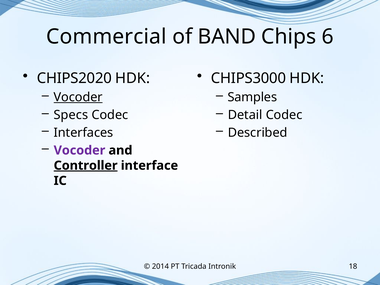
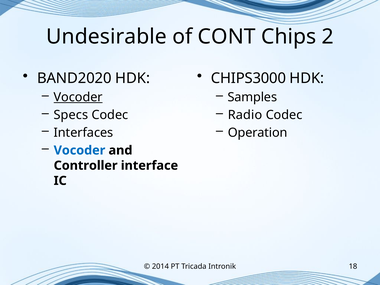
Commercial: Commercial -> Undesirable (106, 37)
BAND: BAND -> CONT (227, 37)
6: 6 -> 2 (328, 37)
CHIPS2020: CHIPS2020 -> BAND2020 (74, 78)
Detail: Detail -> Radio (245, 115)
Described: Described -> Operation (258, 133)
Vocoder colour: purple -> blue (79, 150)
Controller underline: present -> none (86, 166)
